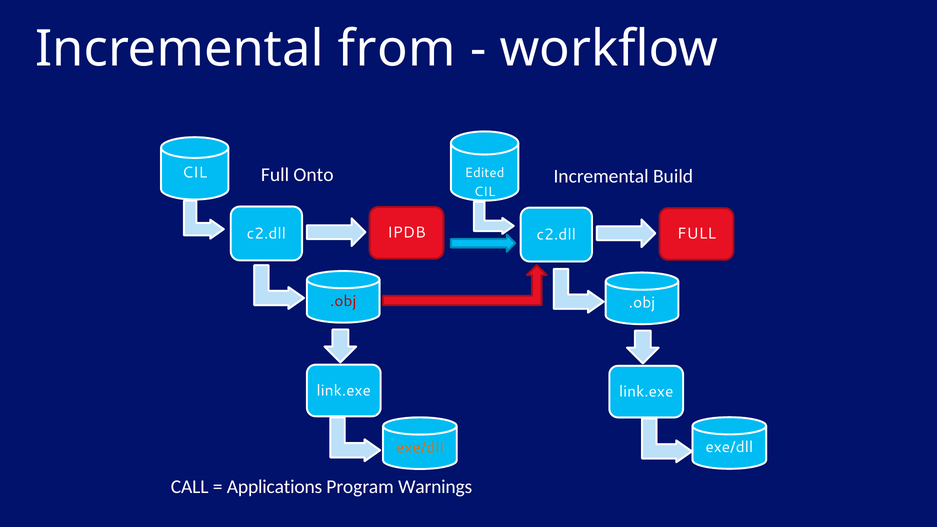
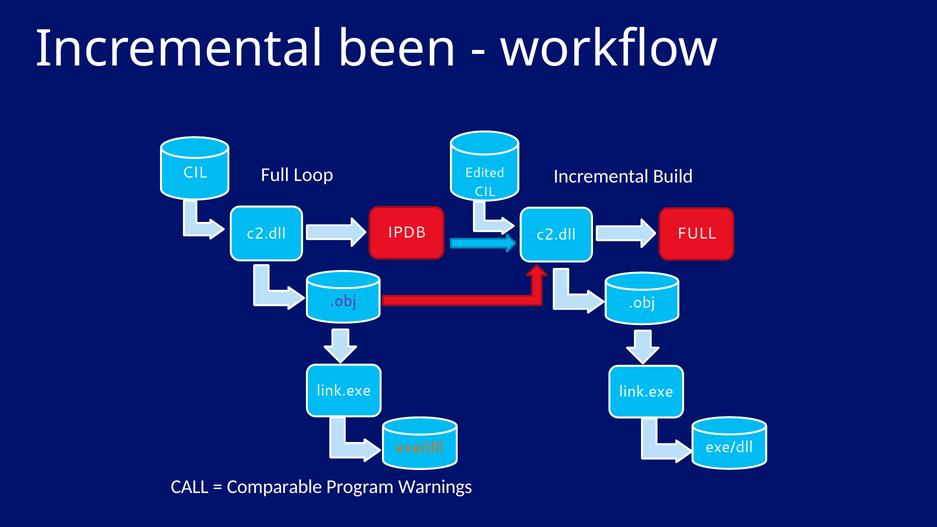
from: from -> been (397, 49)
Onto: Onto -> Loop (313, 175)
.obj colour: red -> purple (343, 301)
Applications: Applications -> Comparable (275, 487)
